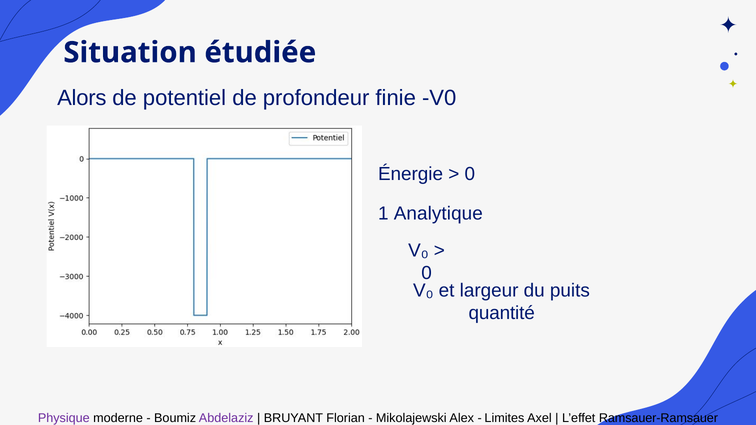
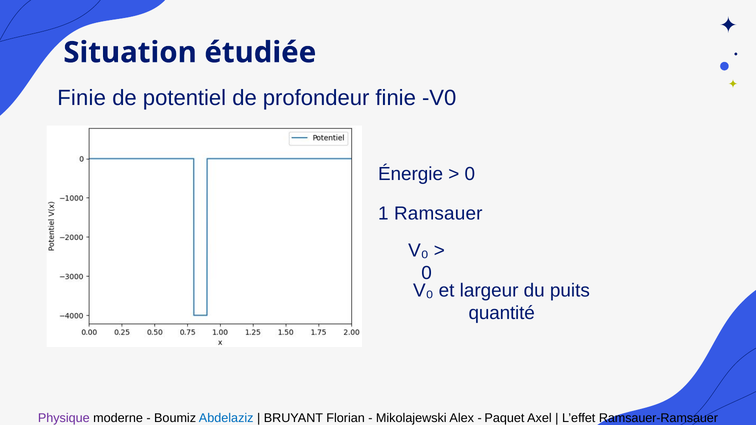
Alors: Alors -> Finie (82, 98)
Analytique: Analytique -> Ramsauer (438, 214)
Abdelaziz colour: purple -> blue (226, 419)
Limites: Limites -> Paquet (504, 419)
